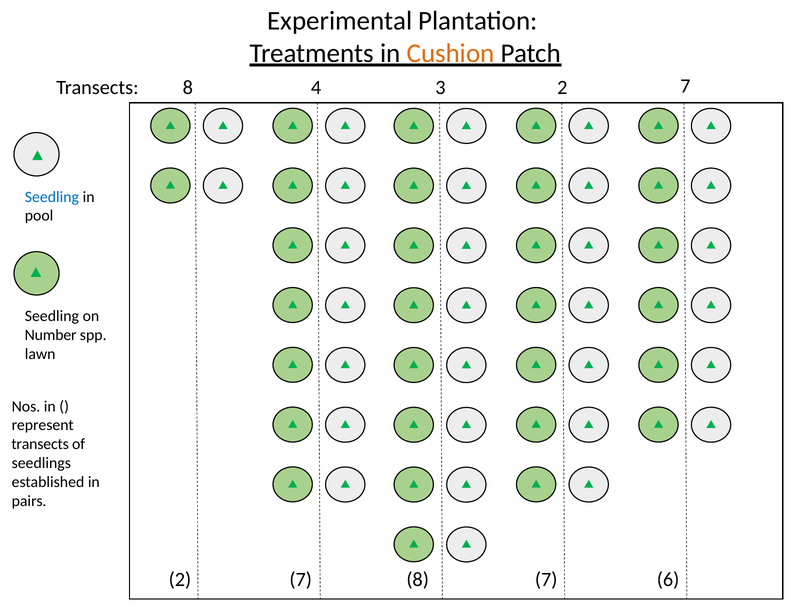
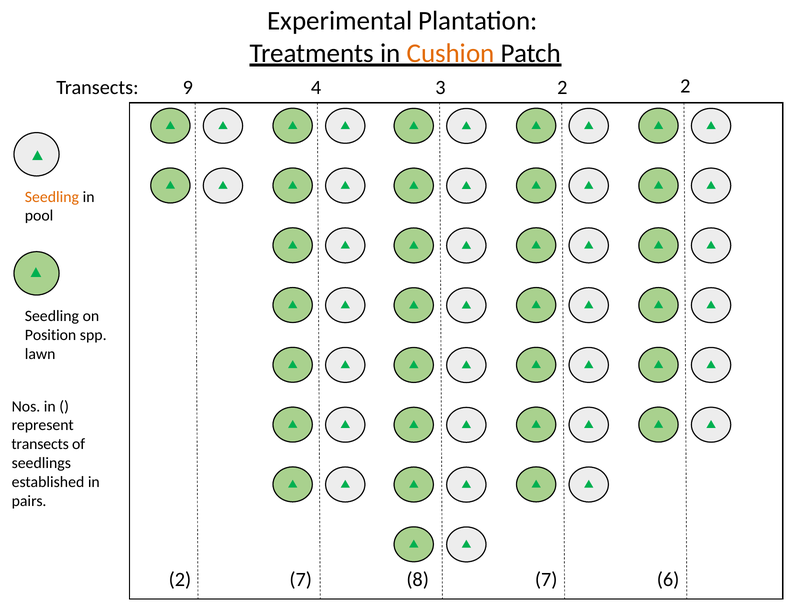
Transects 8: 8 -> 9 (188, 88)
2 7: 7 -> 2 (685, 86)
Seedling colour: blue -> orange (52, 197)
Number: Number -> Position (51, 335)
